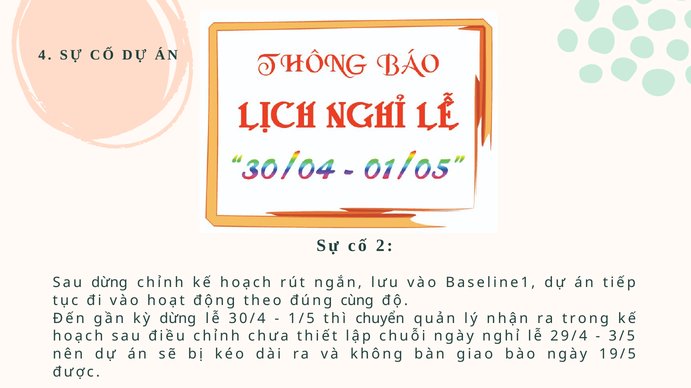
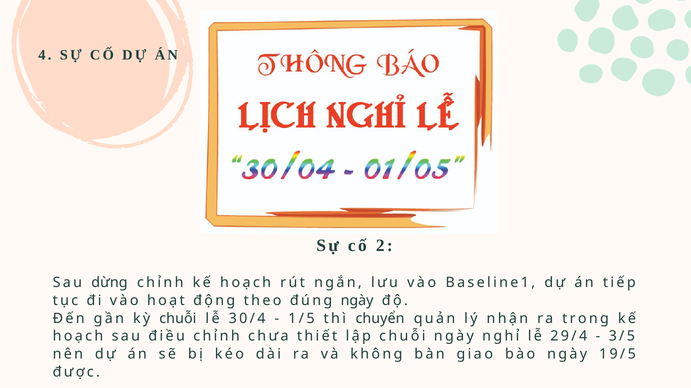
đúng cùng: cùng -> ngày (357, 301)
kỳ dừng: dừng -> chuỗi (178, 319)
